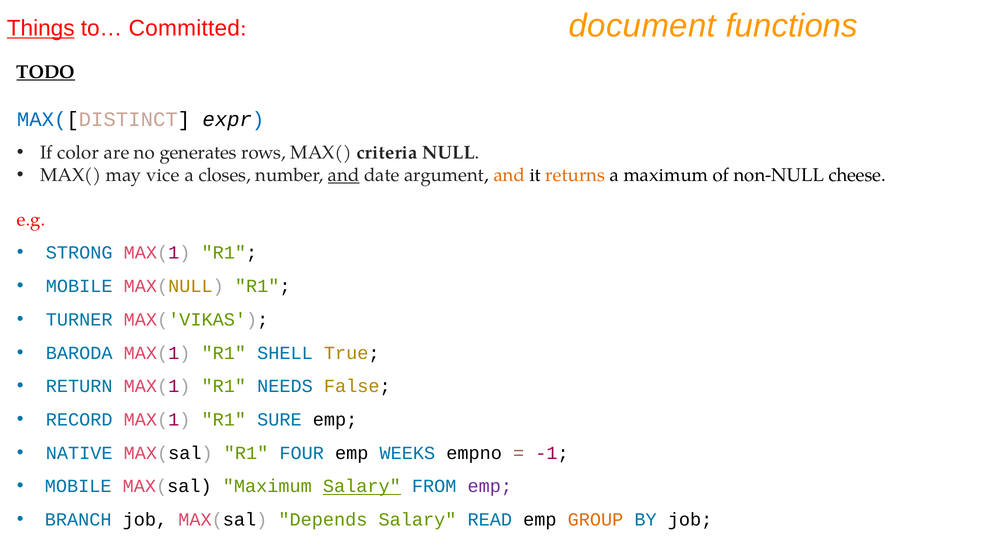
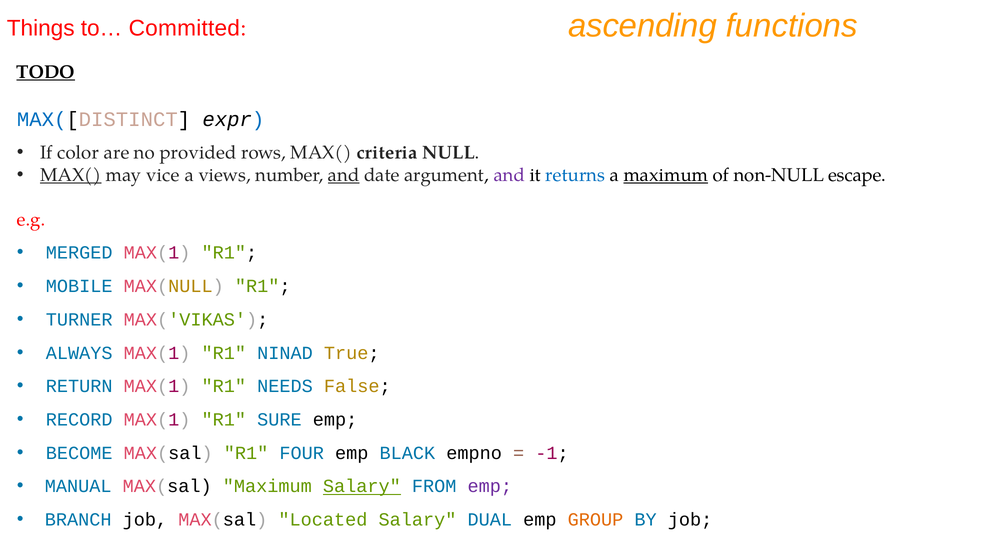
Things underline: present -> none (41, 28)
document: document -> ascending (643, 26)
generates: generates -> provided (198, 153)
MAX( underline: none -> present (71, 175)
closes: closes -> views (225, 175)
and colour: orange -> purple (509, 175)
returns colour: orange -> blue (575, 175)
maximum underline: none -> present (666, 175)
cheese: cheese -> escape (857, 175)
STRONG: STRONG -> MERGED (79, 253)
BARODA: BARODA -> ALWAYS (79, 353)
SHELL: SHELL -> NINAD (285, 353)
NATIVE: NATIVE -> BECOME (79, 453)
WEEKS: WEEKS -> BLACK (407, 453)
MOBILE: MOBILE -> MANUAL (78, 487)
Depends: Depends -> Located (323, 520)
READ: READ -> DUAL (490, 520)
